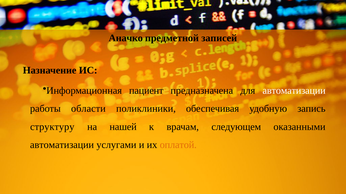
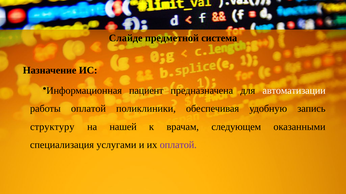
Аначко: Аначко -> Слайде (126, 38)
записей: записей -> система (219, 38)
работы области: области -> оплатой (88, 109)
автоматизации: автоматизации -> специализация (62, 145)
оплатой colour: orange -> purple (178, 145)
